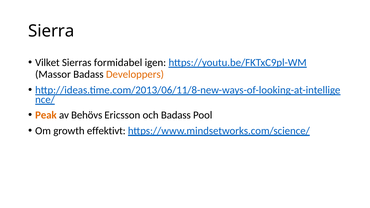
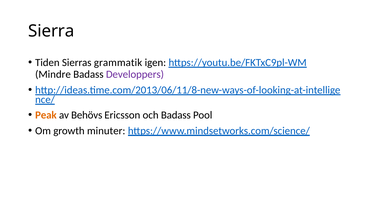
Vilket: Vilket -> Tiden (47, 63)
formidabel: formidabel -> grammatik (118, 63)
Massor: Massor -> Mindre (53, 74)
Developpers colour: orange -> purple (135, 74)
effektivt: effektivt -> minuter (106, 131)
